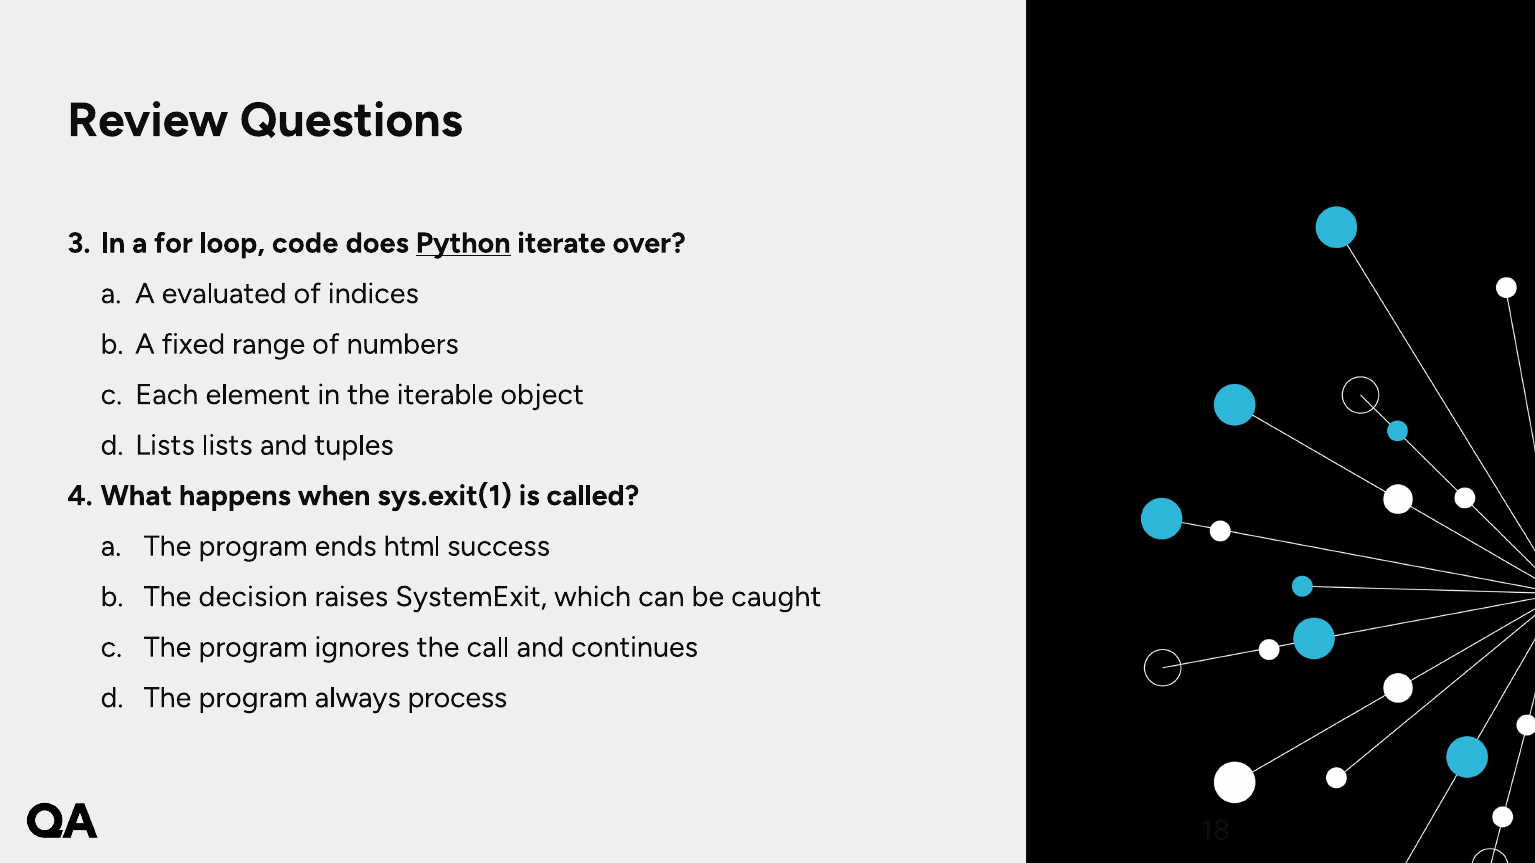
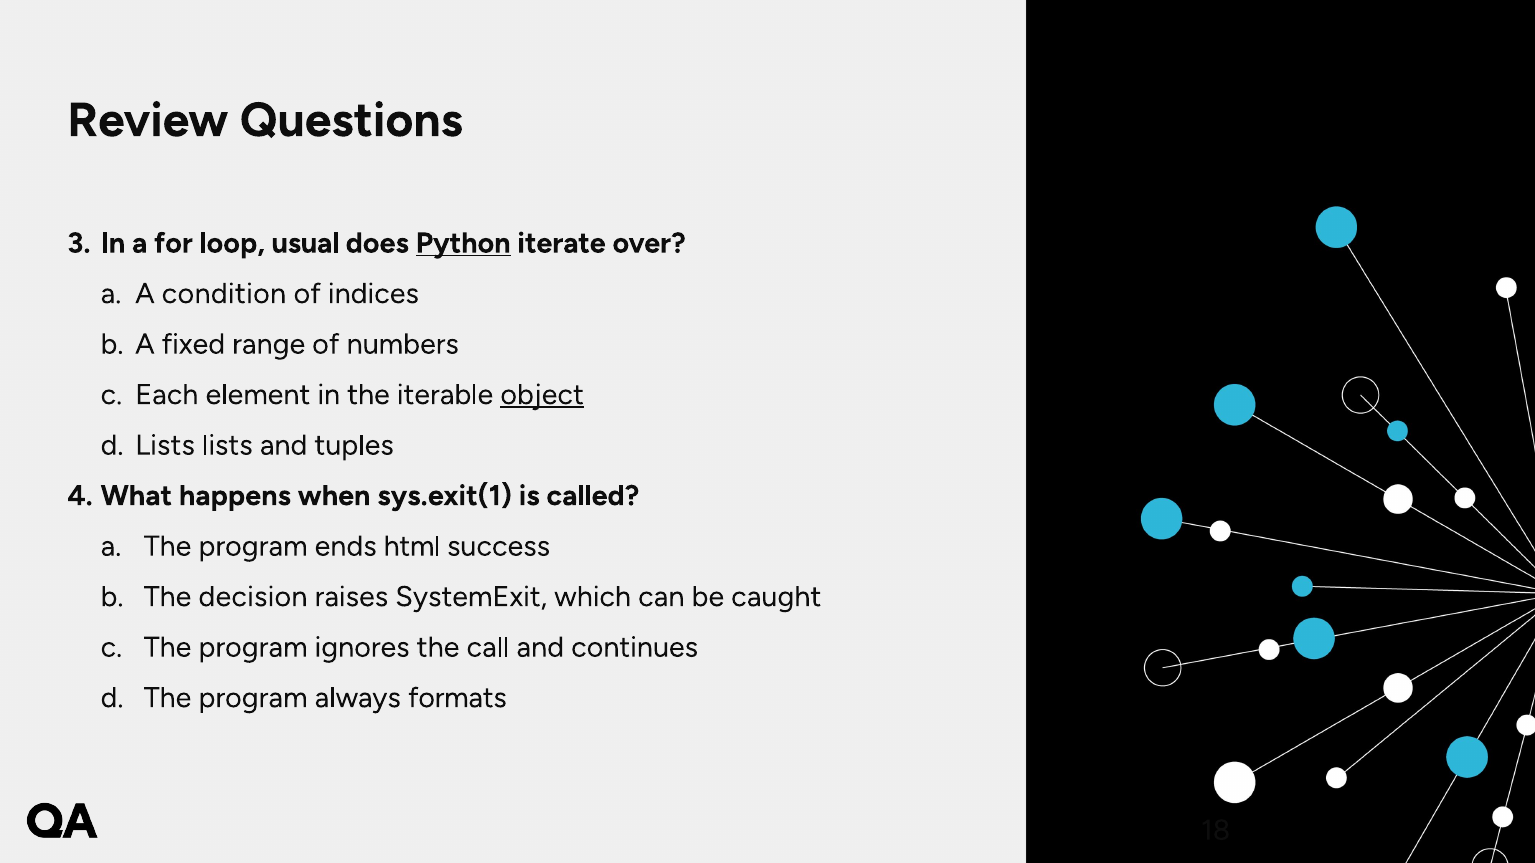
code: code -> usual (305, 243)
evaluated: evaluated -> condition (224, 294)
object underline: none -> present (542, 395)
process: process -> formats (457, 698)
